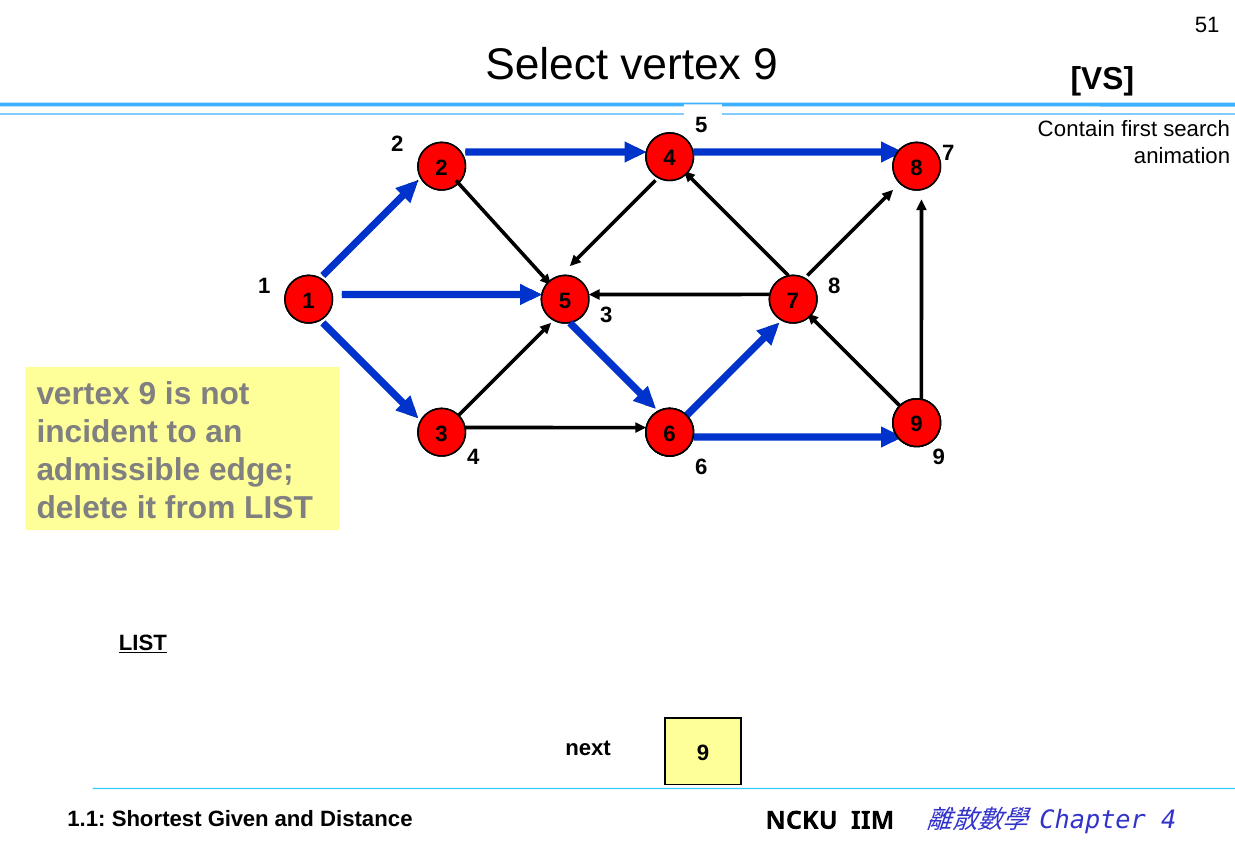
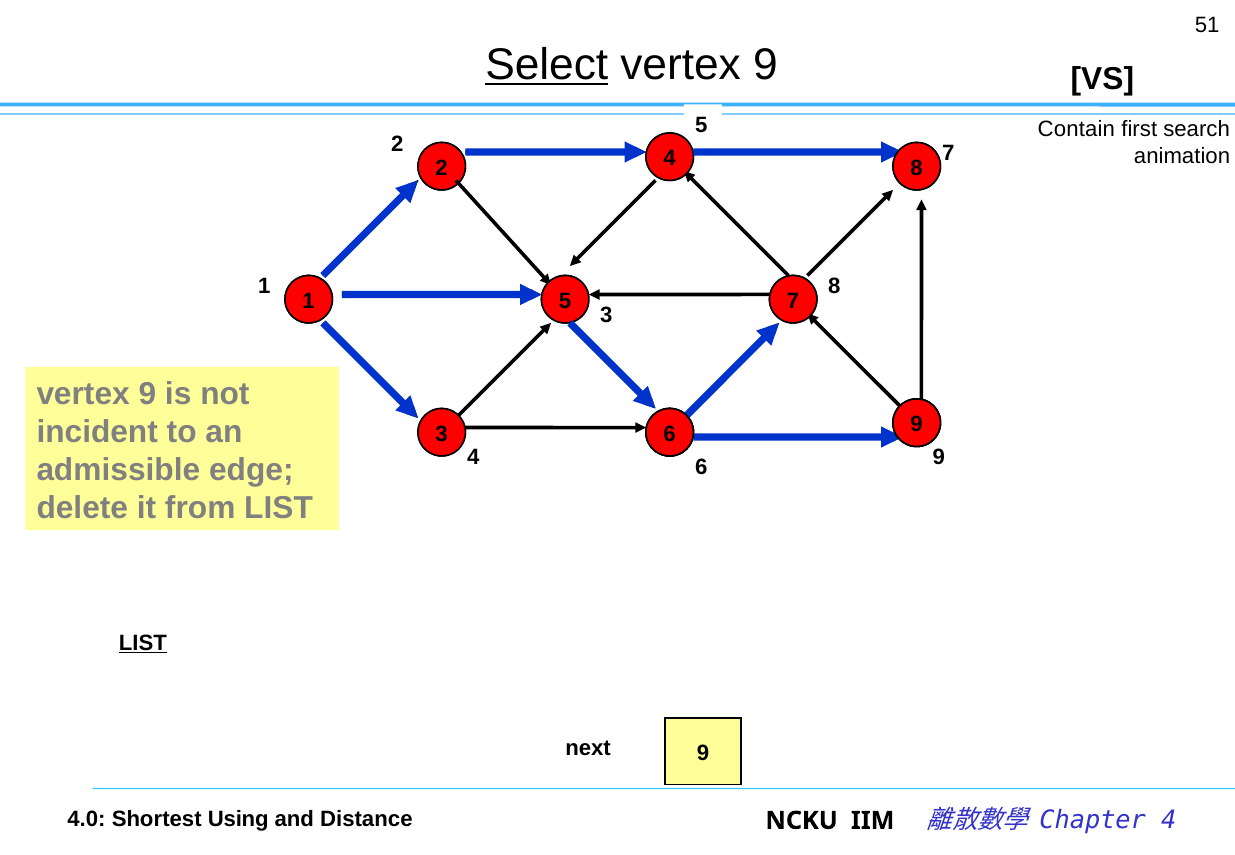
Select underline: none -> present (547, 65)
1.1: 1.1 -> 4.0 (86, 819)
Given: Given -> Using (238, 819)
